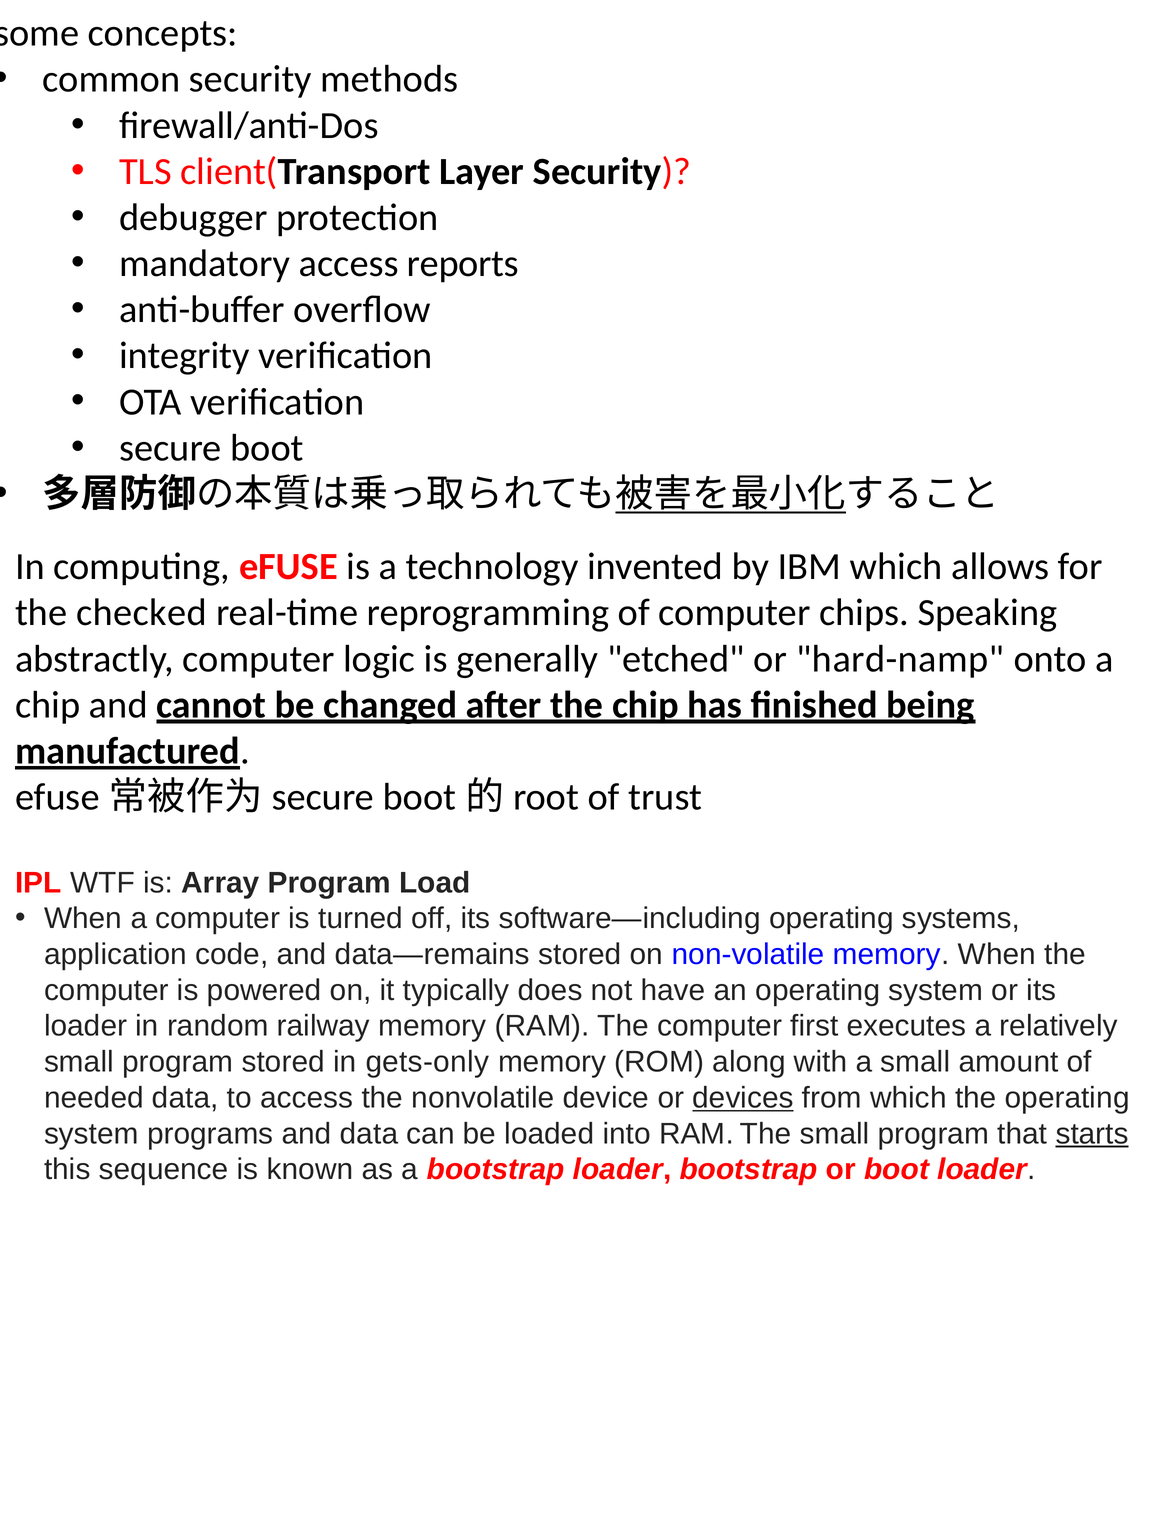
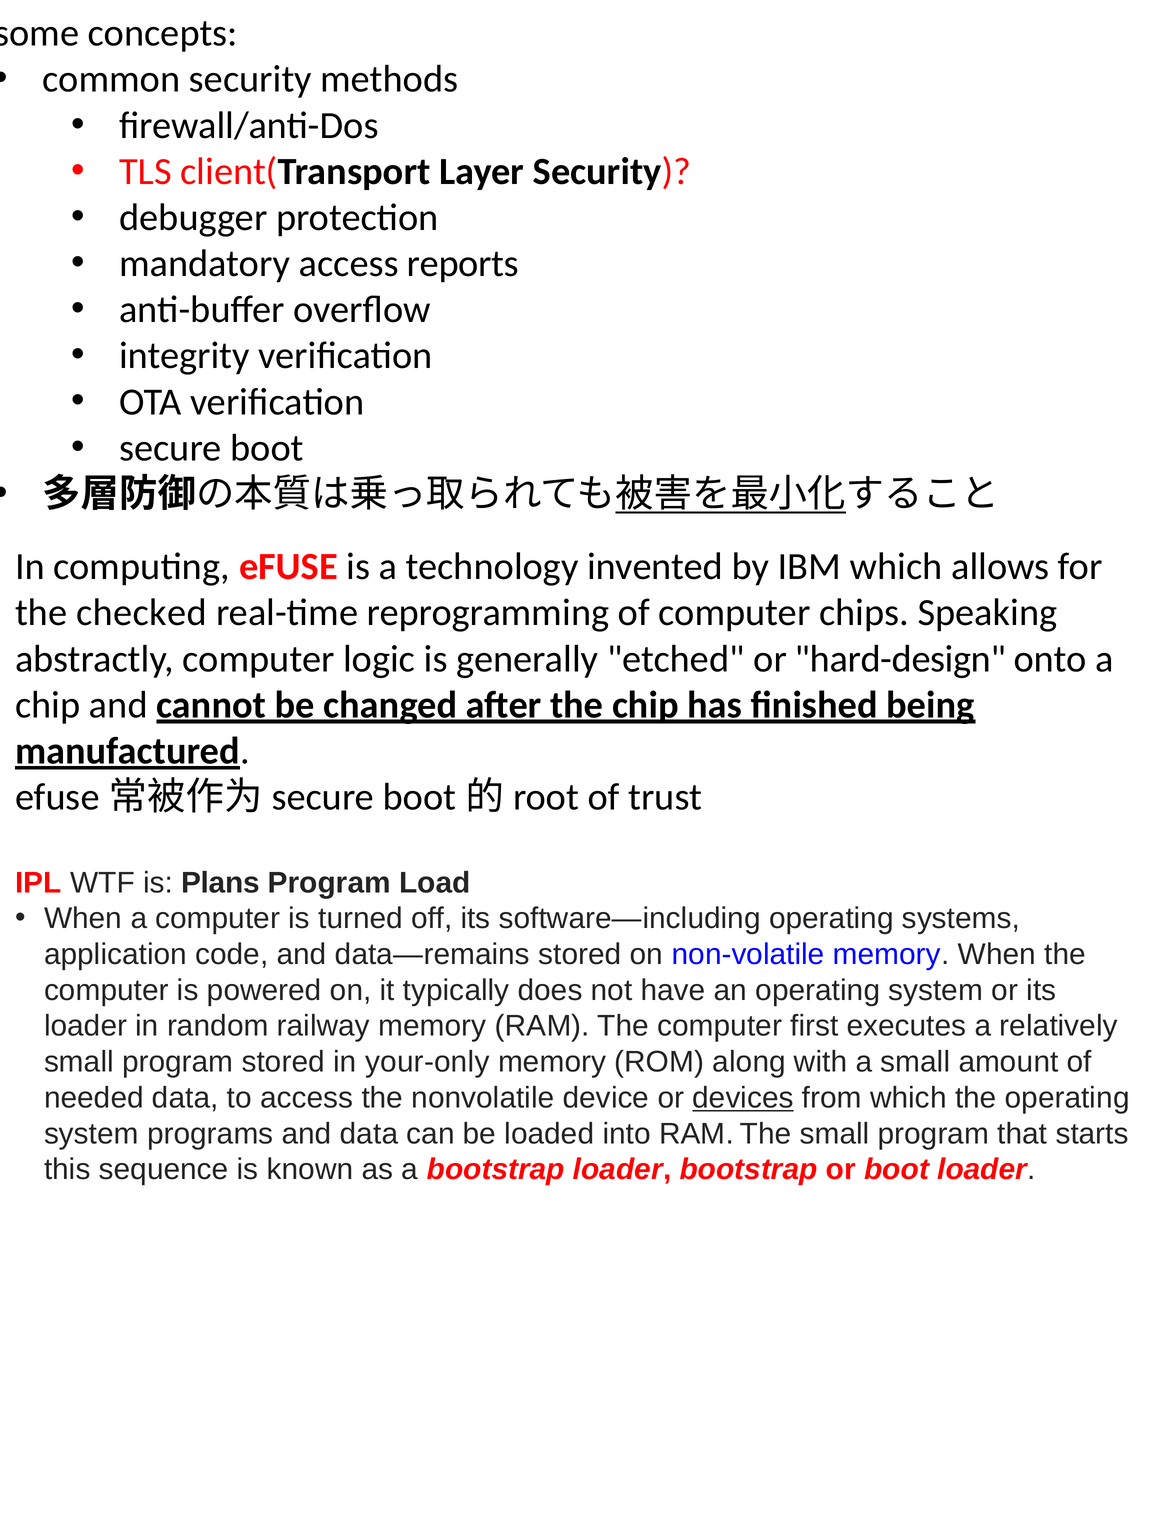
hard-namp: hard-namp -> hard-design (900, 659)
Array: Array -> Plans (221, 883)
gets-only: gets-only -> your-only (427, 1062)
starts underline: present -> none (1092, 1134)
